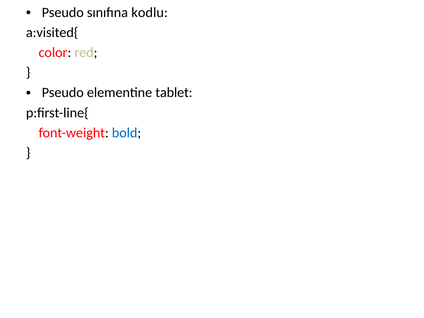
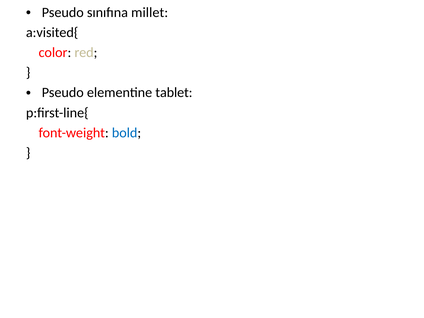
kodlu: kodlu -> millet (150, 12)
